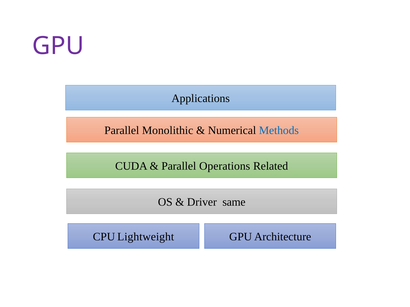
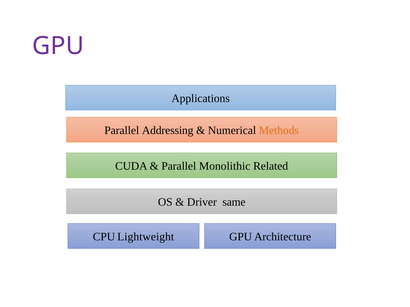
Monolithic: Monolithic -> Addressing (168, 131)
Methods colour: blue -> orange (279, 131)
Operations: Operations -> Monolithic (225, 166)
